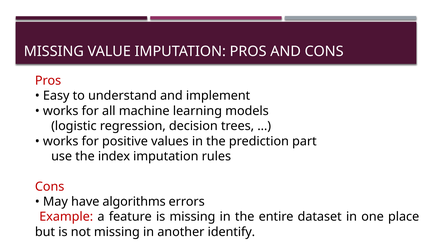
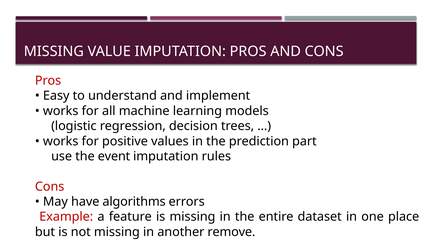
index: index -> event (114, 156)
identify: identify -> remove (231, 232)
